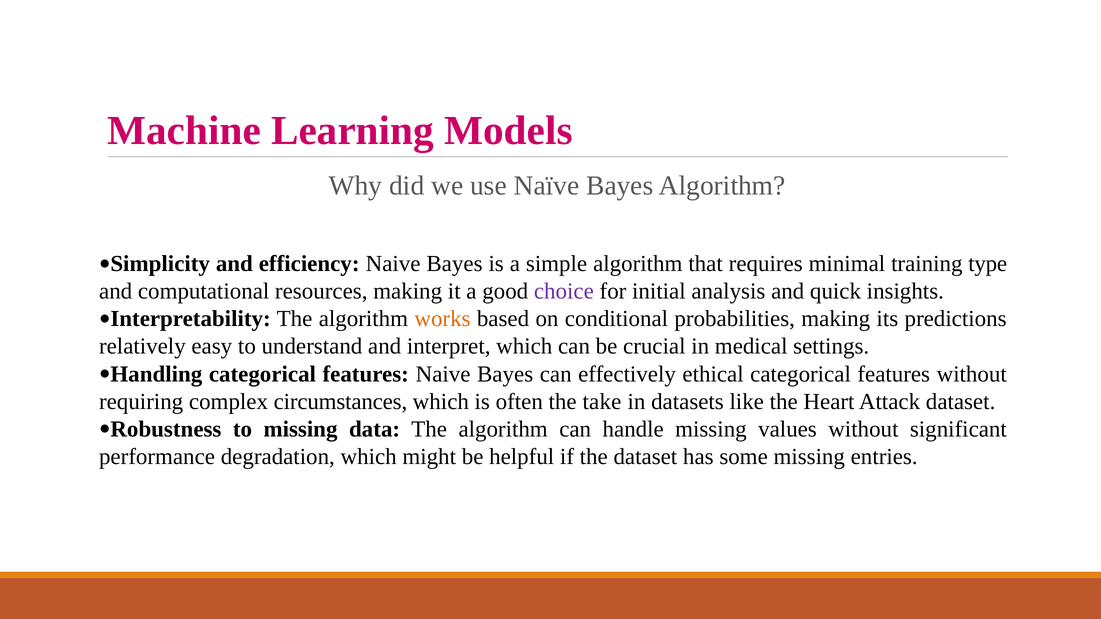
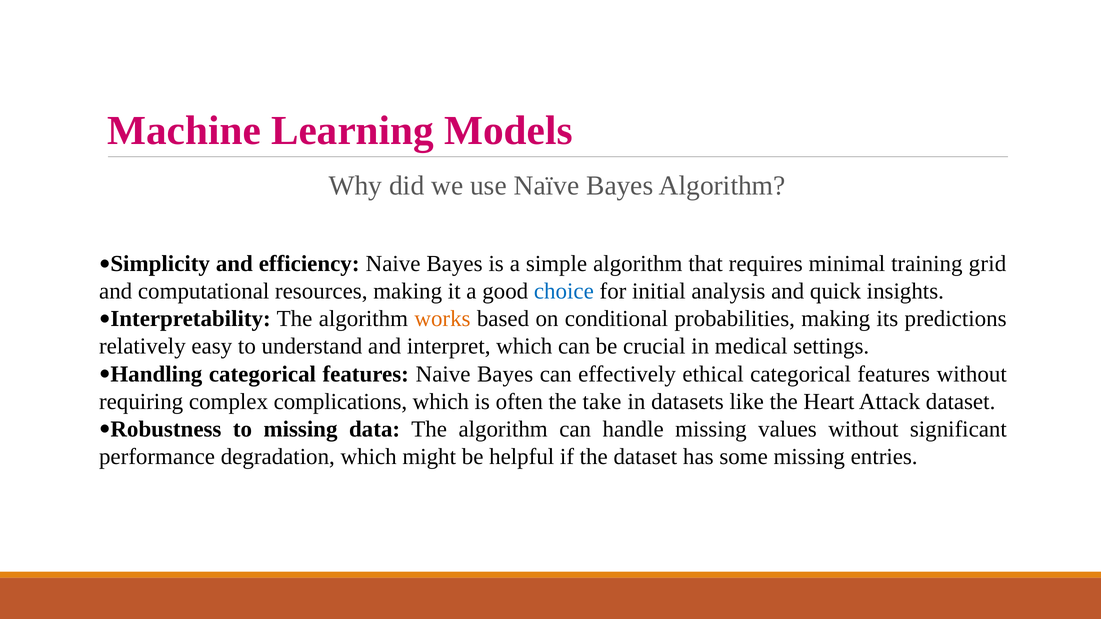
type: type -> grid (987, 264)
choice colour: purple -> blue (564, 292)
circumstances: circumstances -> complications (340, 402)
